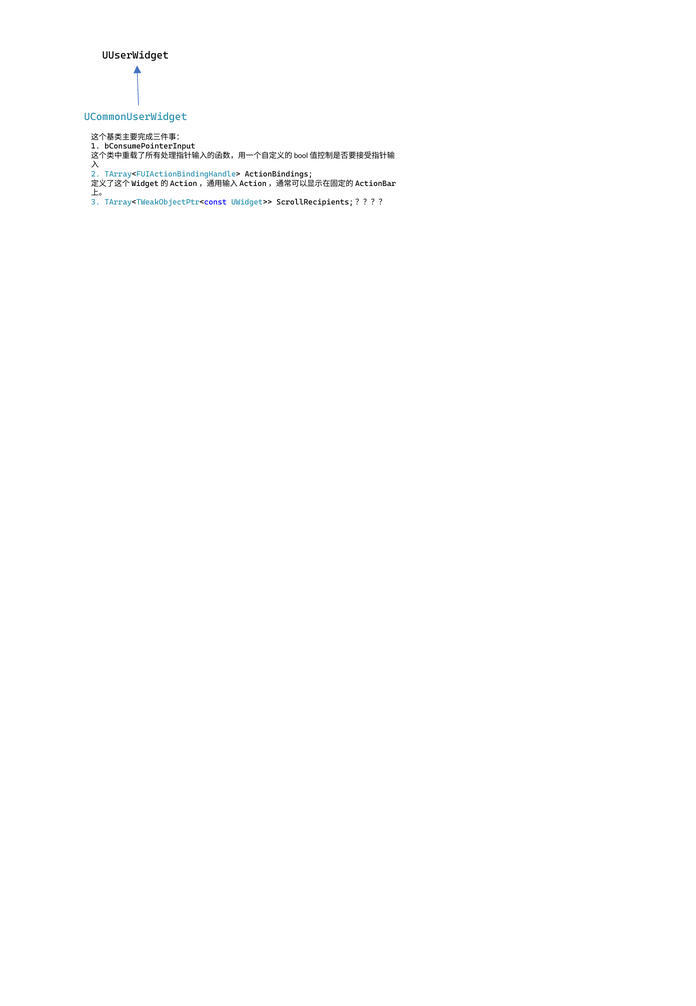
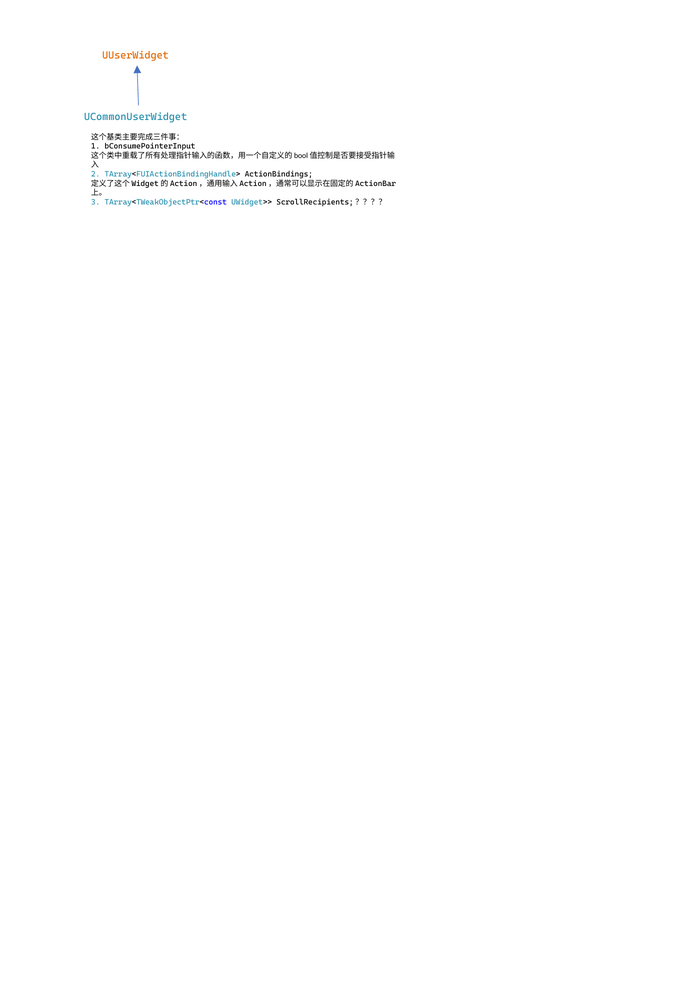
UUserWidget colour: black -> orange (135, 55)
